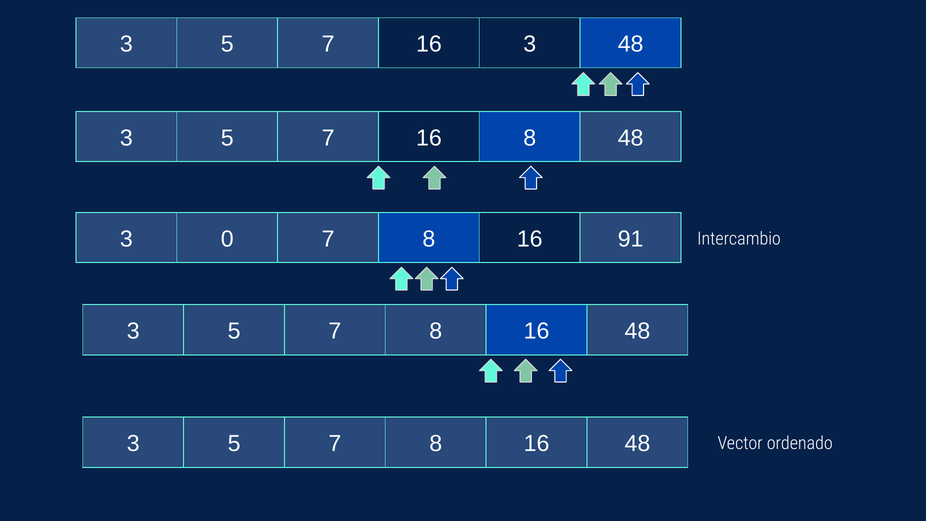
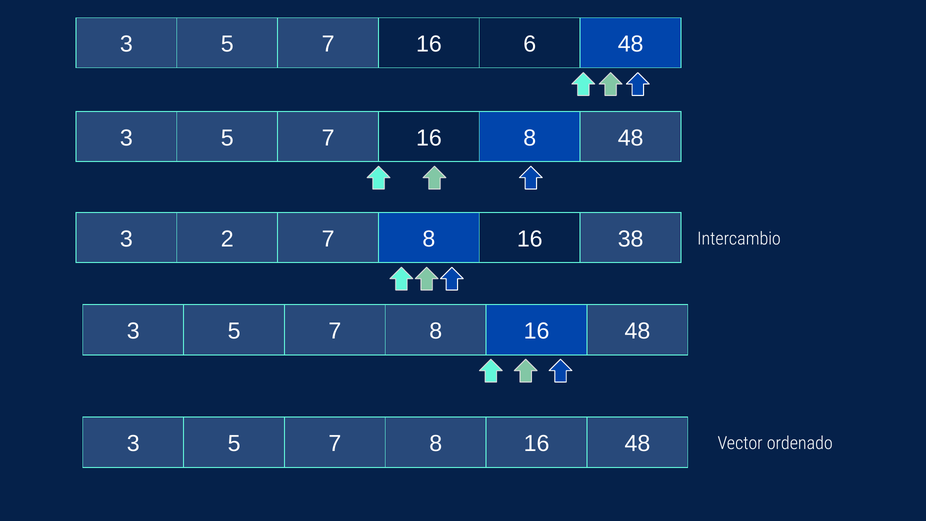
16 3: 3 -> 6 (530, 44)
0: 0 -> 2 (227, 239)
91: 91 -> 38 (631, 239)
